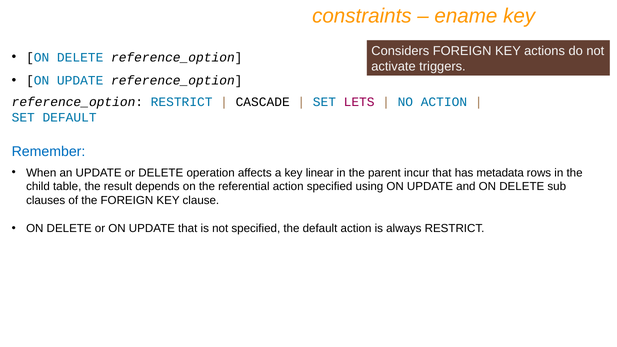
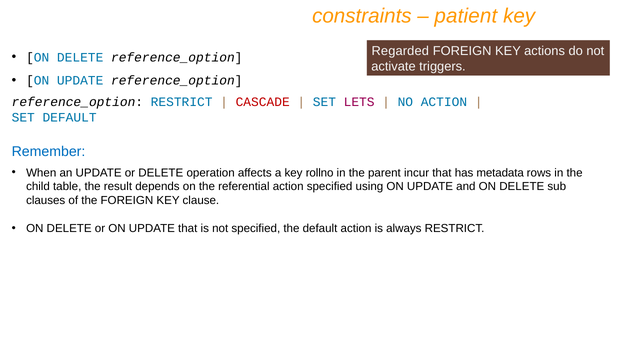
ename: ename -> patient (466, 16)
Considers: Considers -> Regarded (400, 51)
CASCADE colour: black -> red (263, 102)
linear: linear -> rollno (320, 173)
